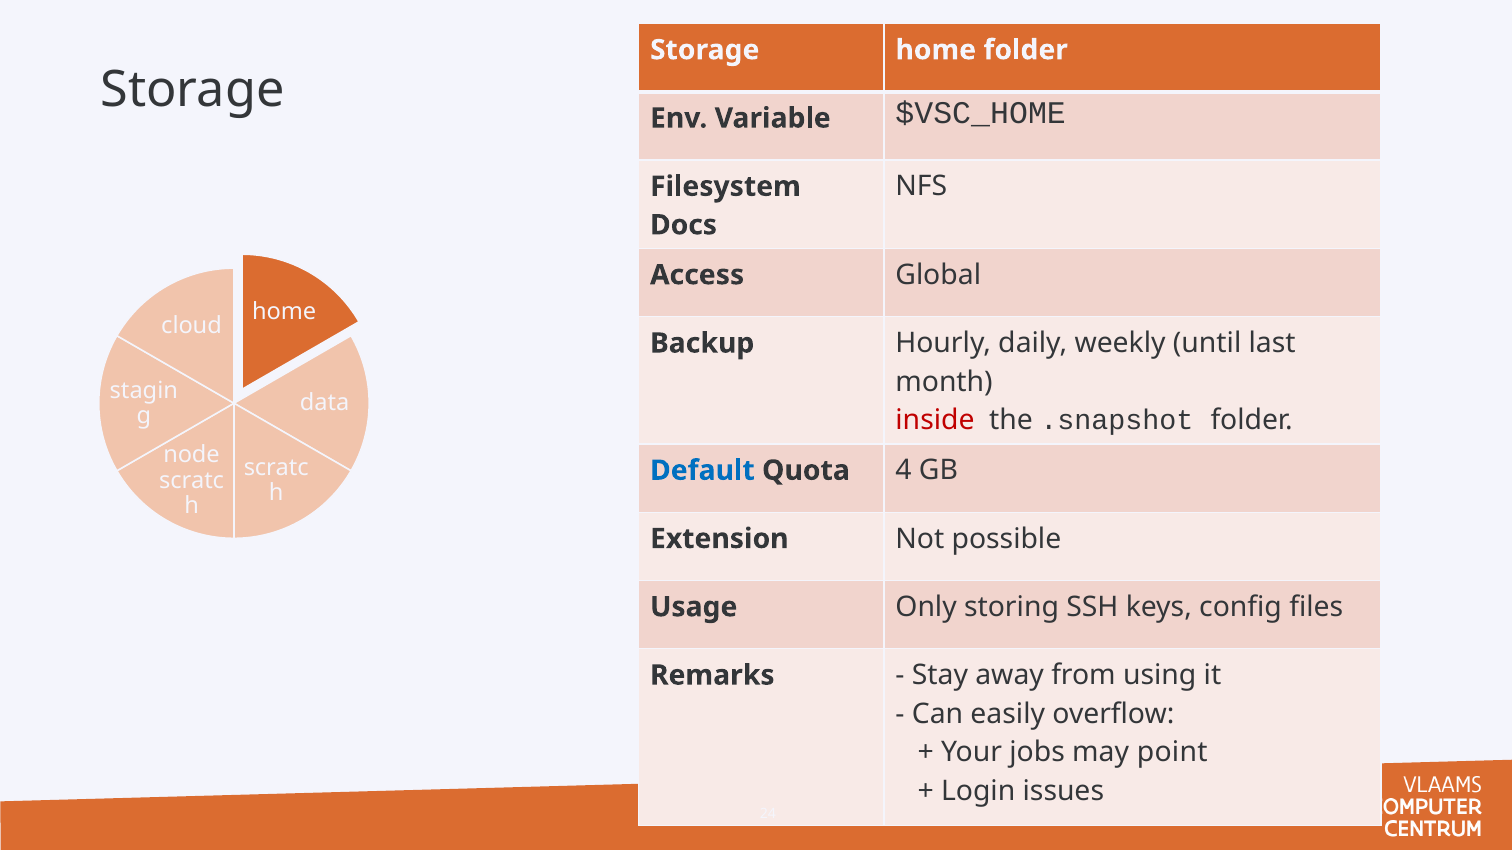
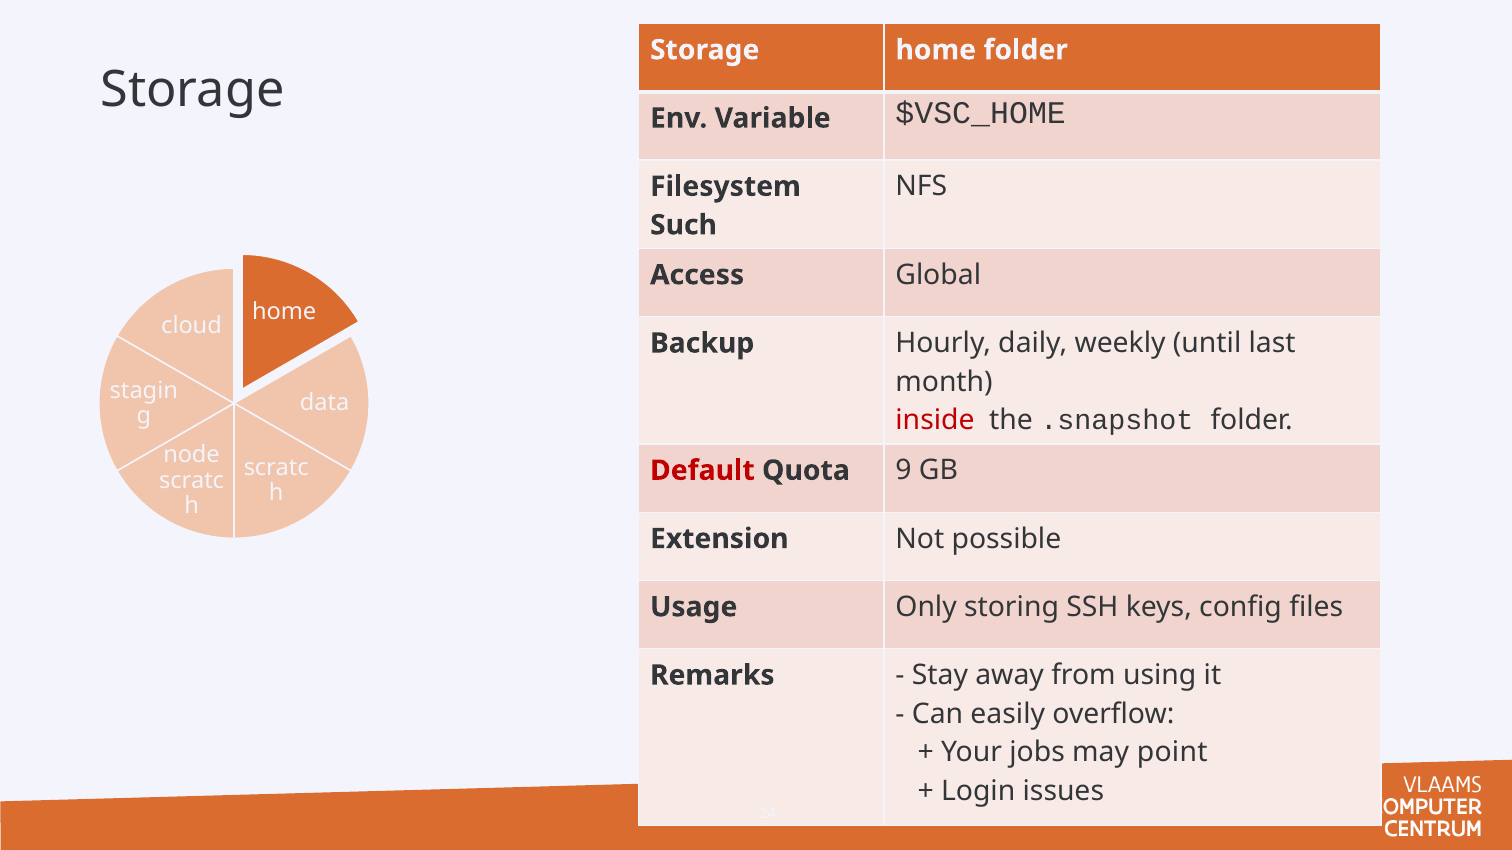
Docs: Docs -> Such (683, 225)
Default colour: blue -> red (702, 471)
4: 4 -> 9 (904, 471)
